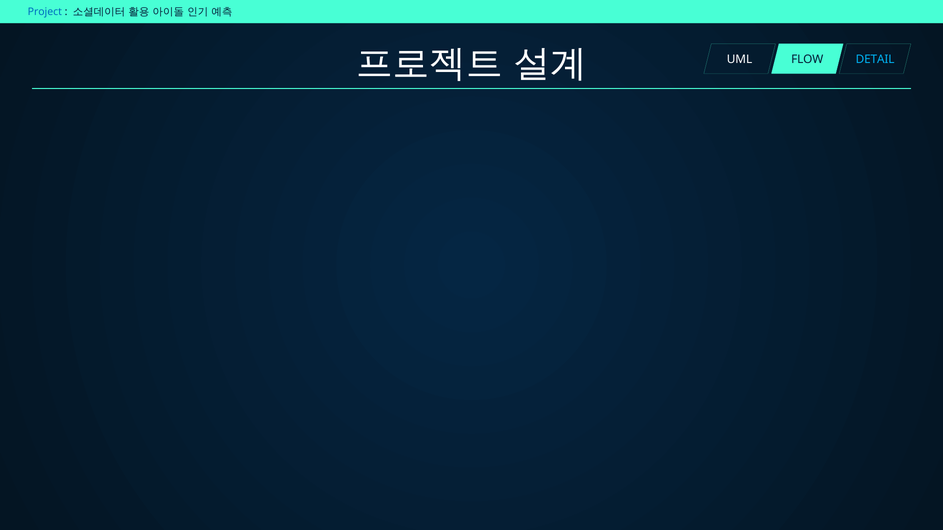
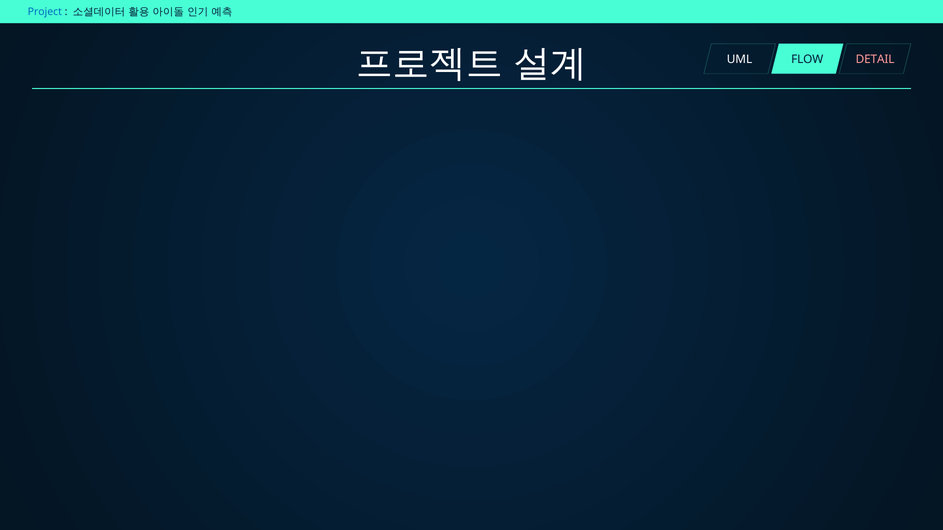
DETAIL colour: light blue -> pink (875, 60)
